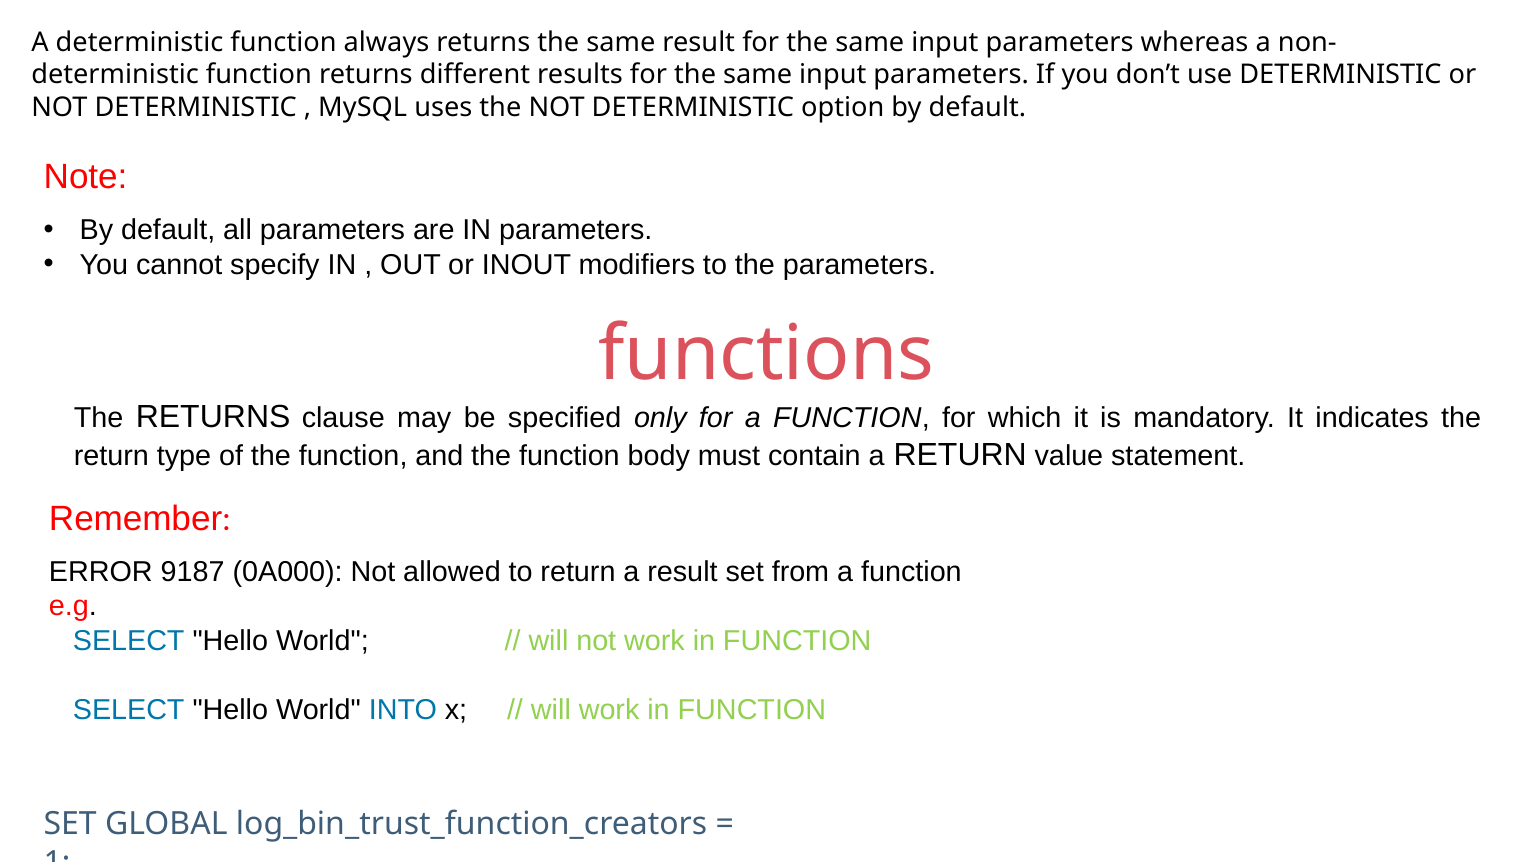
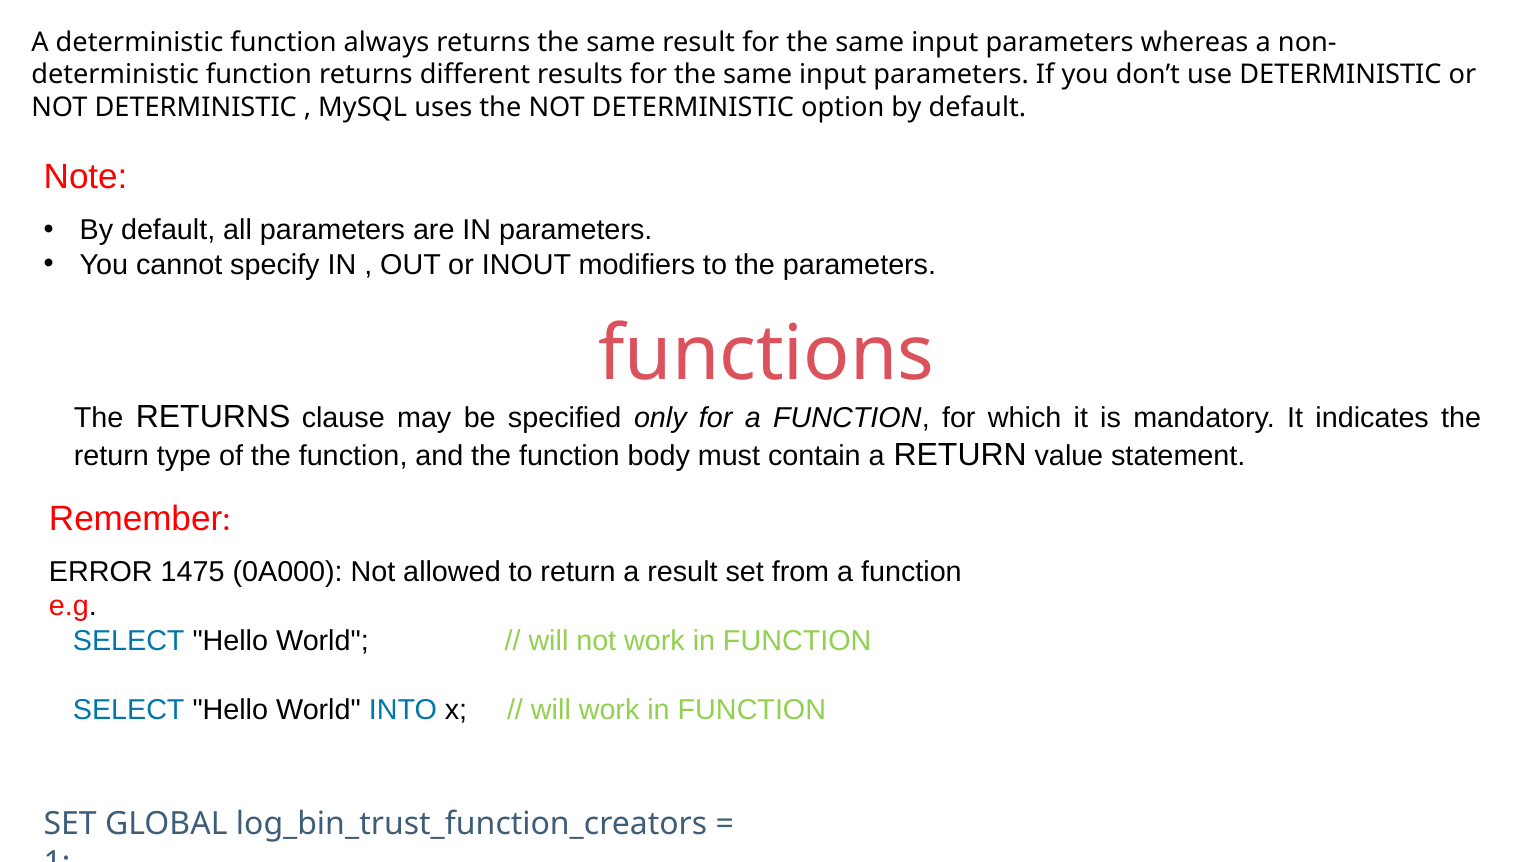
9187: 9187 -> 1475 (193, 572)
